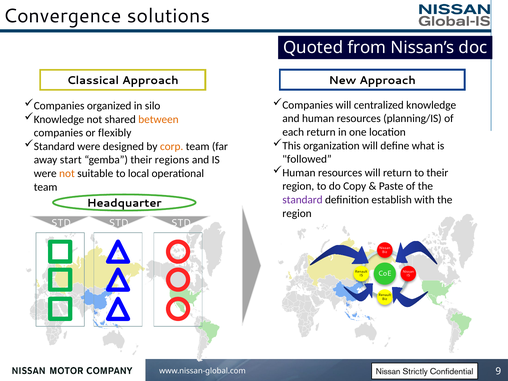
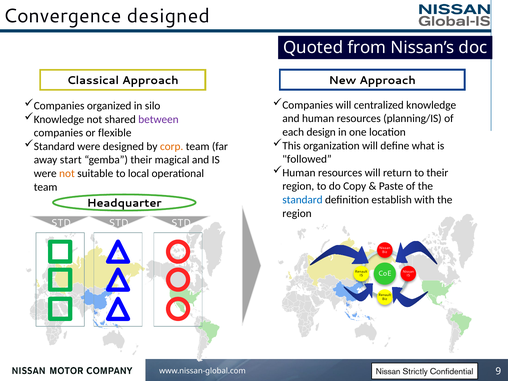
Convergence solutions: solutions -> designed (169, 16)
between colour: orange -> purple (158, 119)
each return: return -> design (321, 132)
flexibly: flexibly -> flexible (115, 133)
regions: regions -> magical (172, 160)
standard colour: purple -> blue (302, 200)
